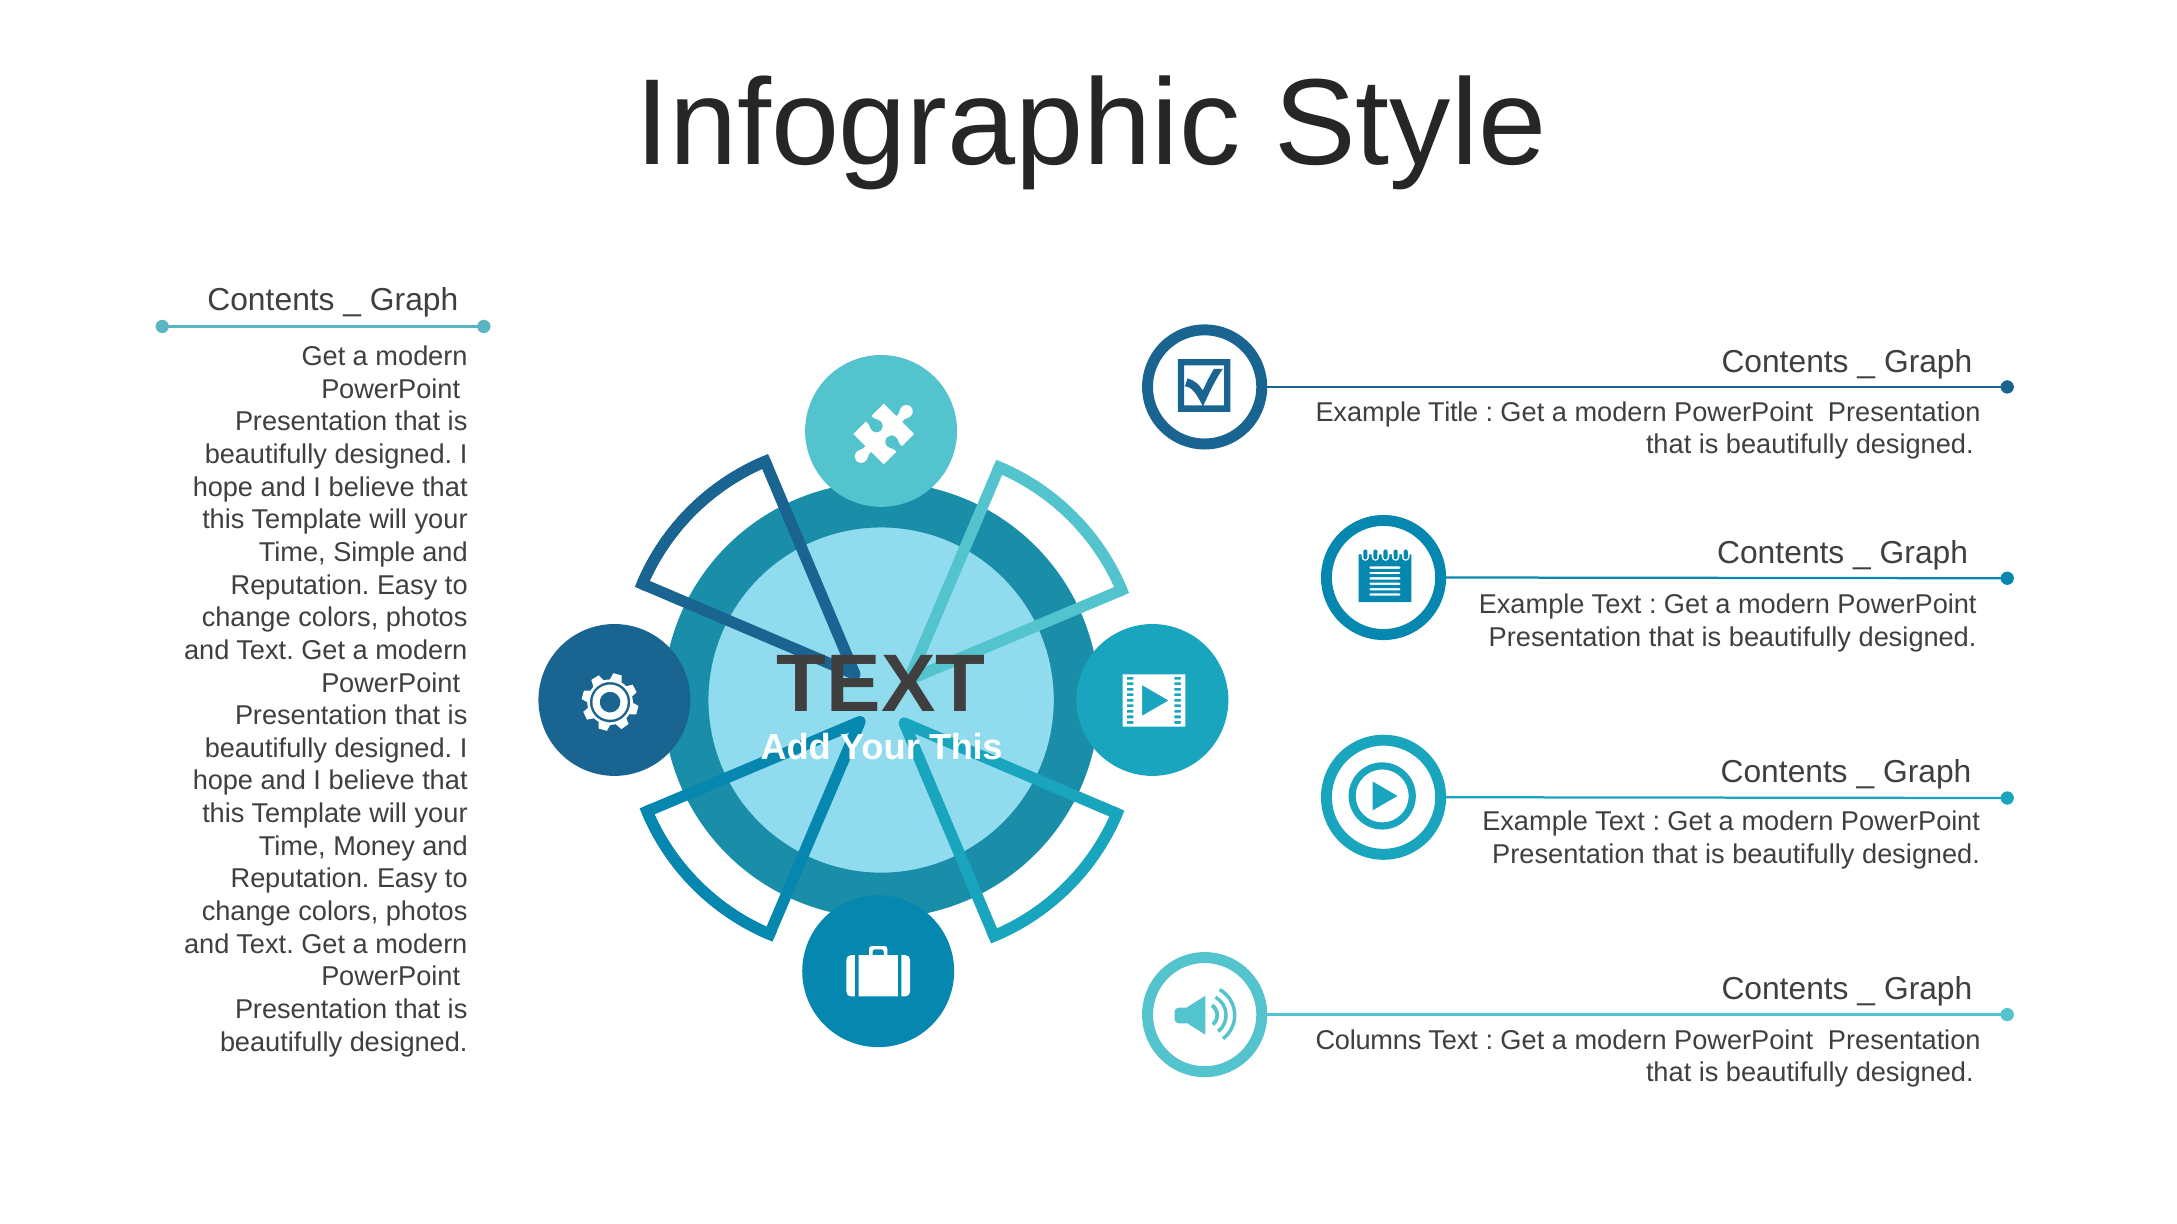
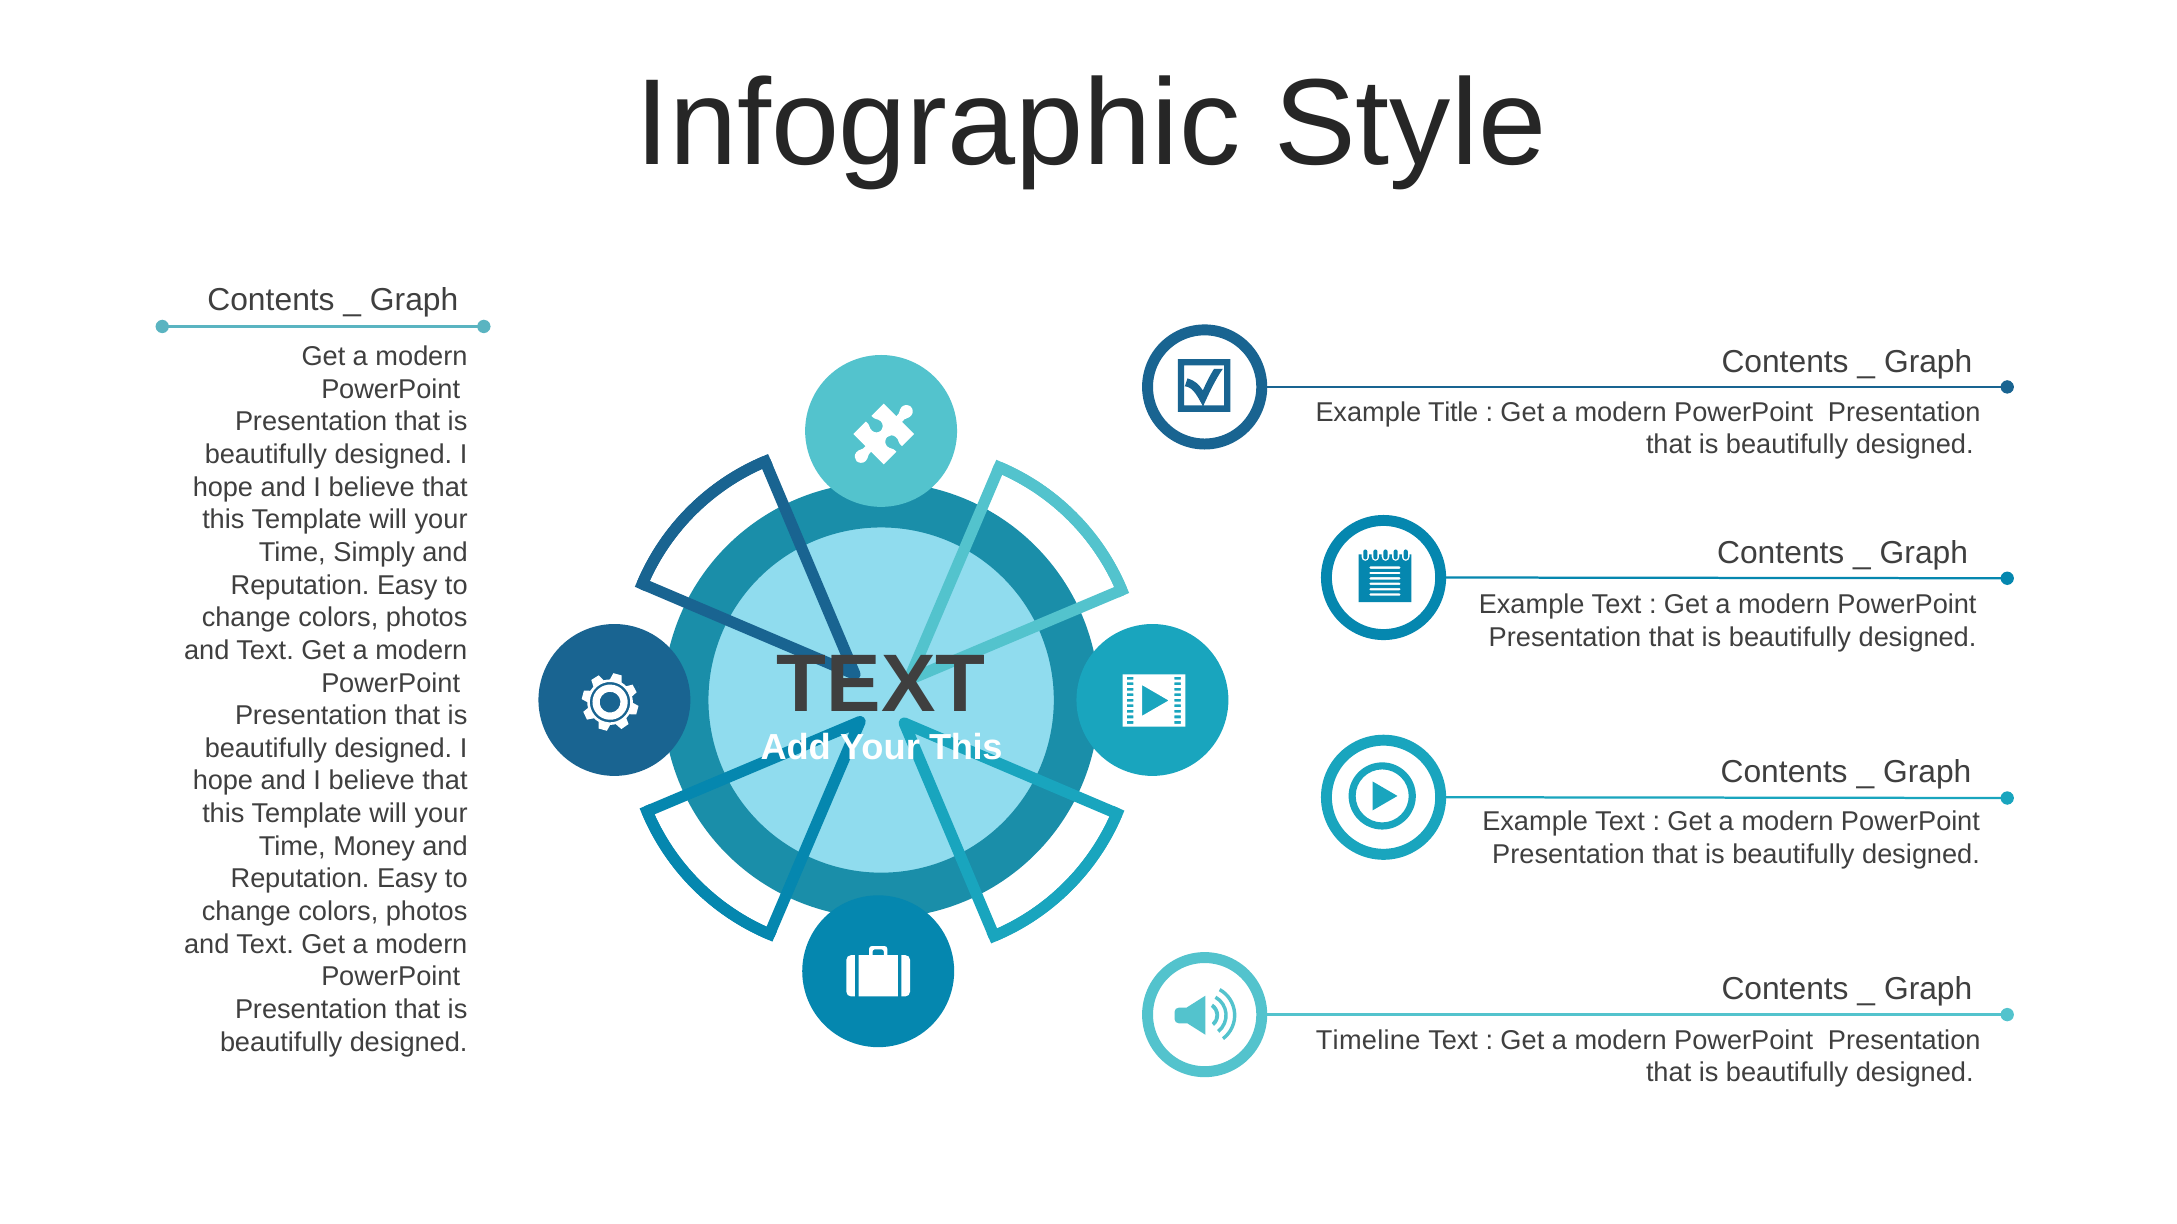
Simple: Simple -> Simply (374, 553)
Columns: Columns -> Timeline (1368, 1041)
